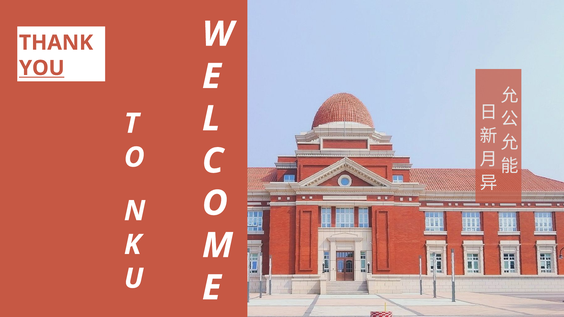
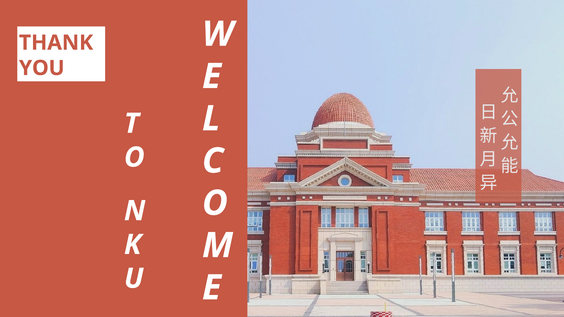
YOU underline: present -> none (42, 68)
